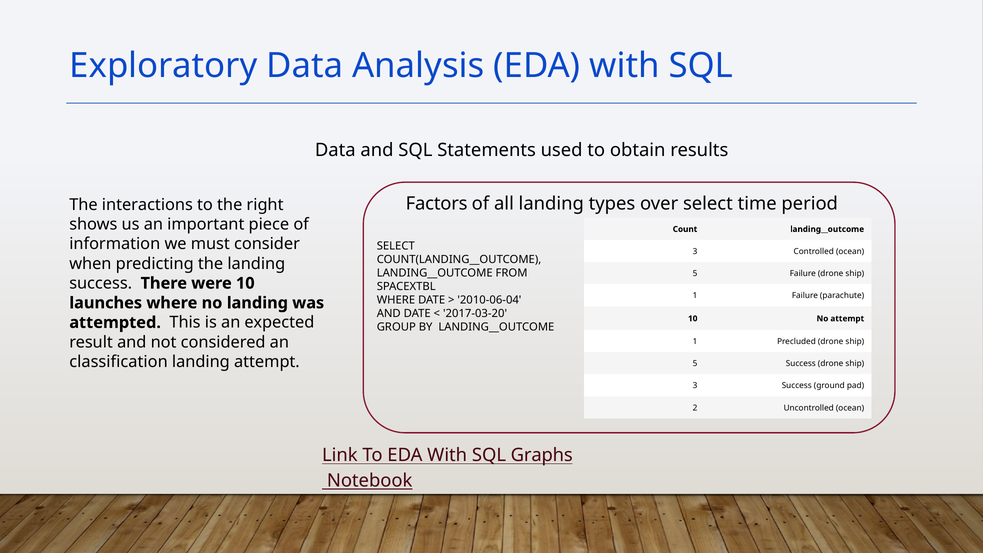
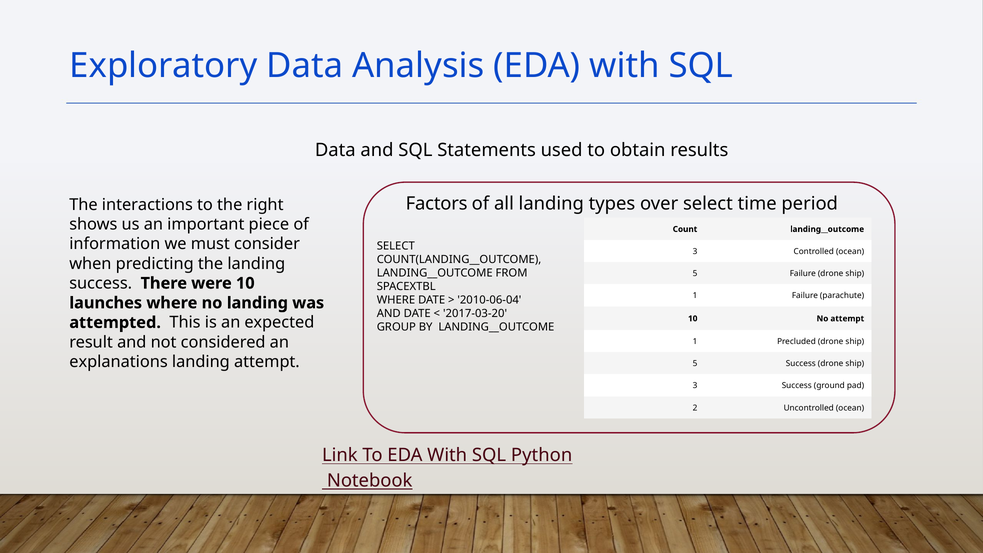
classification: classification -> explanations (119, 362)
Graphs: Graphs -> Python (542, 455)
